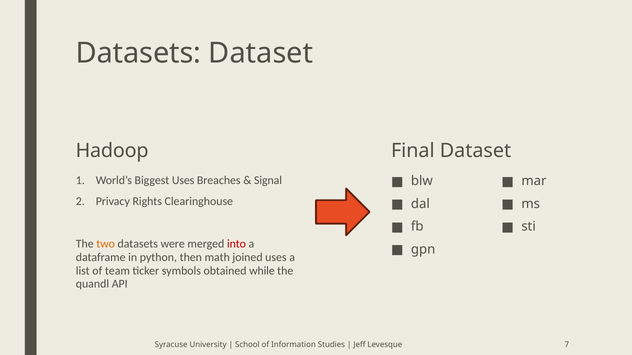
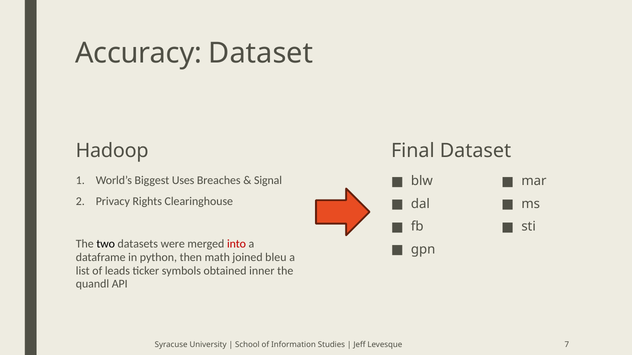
Datasets: Datasets -> Accuracy (139, 53)
two colour: orange -> black (106, 244)
joined uses: uses -> bleu (276, 258)
team: team -> leads (117, 271)
while: while -> inner (262, 271)
